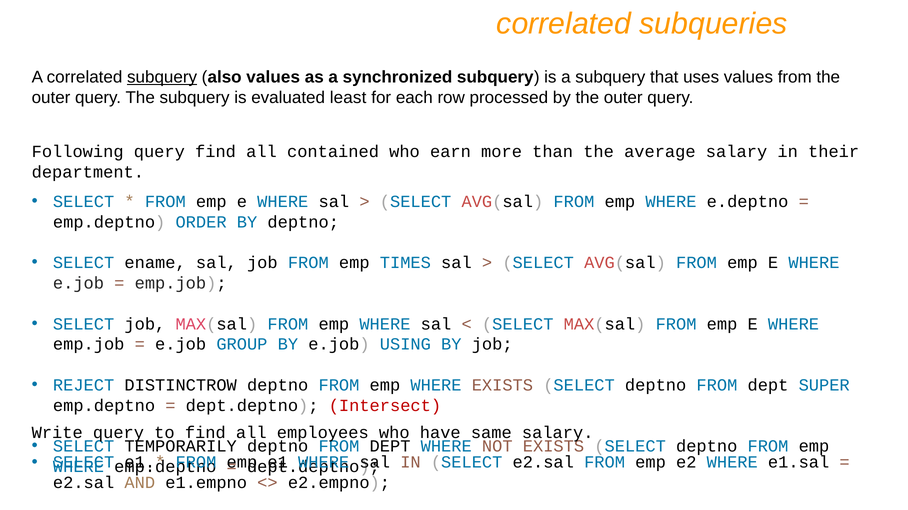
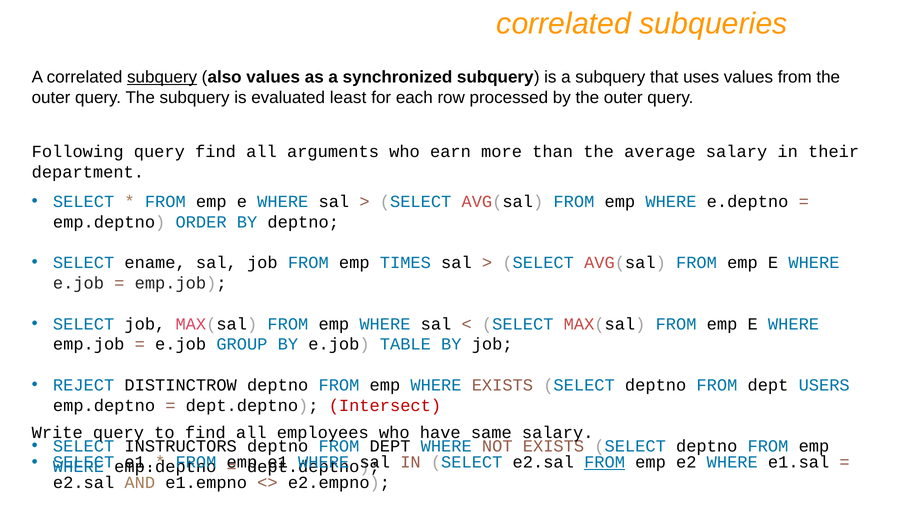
contained: contained -> arguments (333, 152)
USING: USING -> TABLE (405, 345)
SUPER: SUPER -> USERS (824, 386)
TEMPORARILY: TEMPORARILY -> INSTRUCTORS (181, 447)
FROM underline: none -> present (605, 463)
